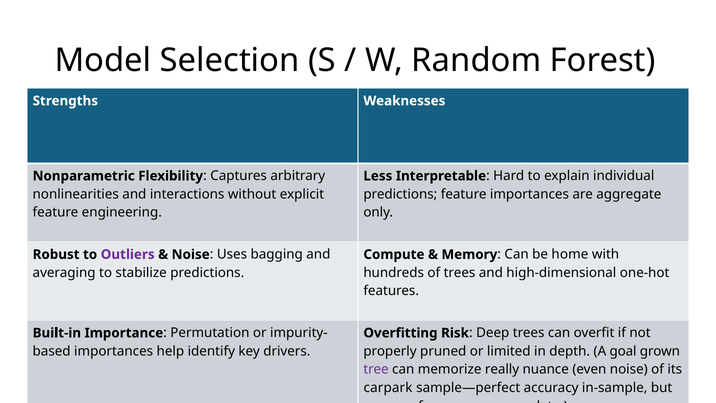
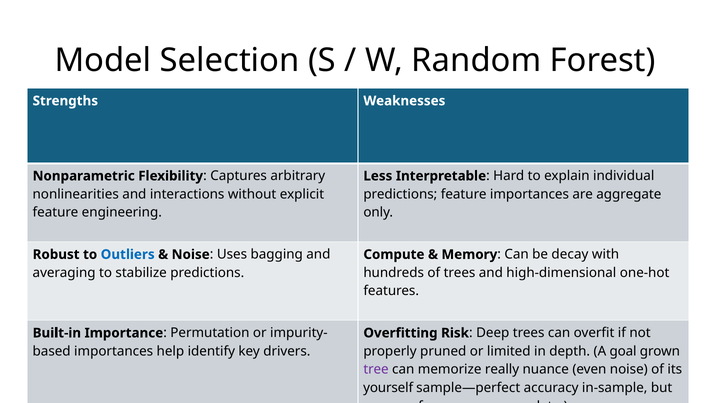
Outliers colour: purple -> blue (128, 254)
home: home -> decay (570, 254)
carpark: carpark -> yourself (388, 388)
